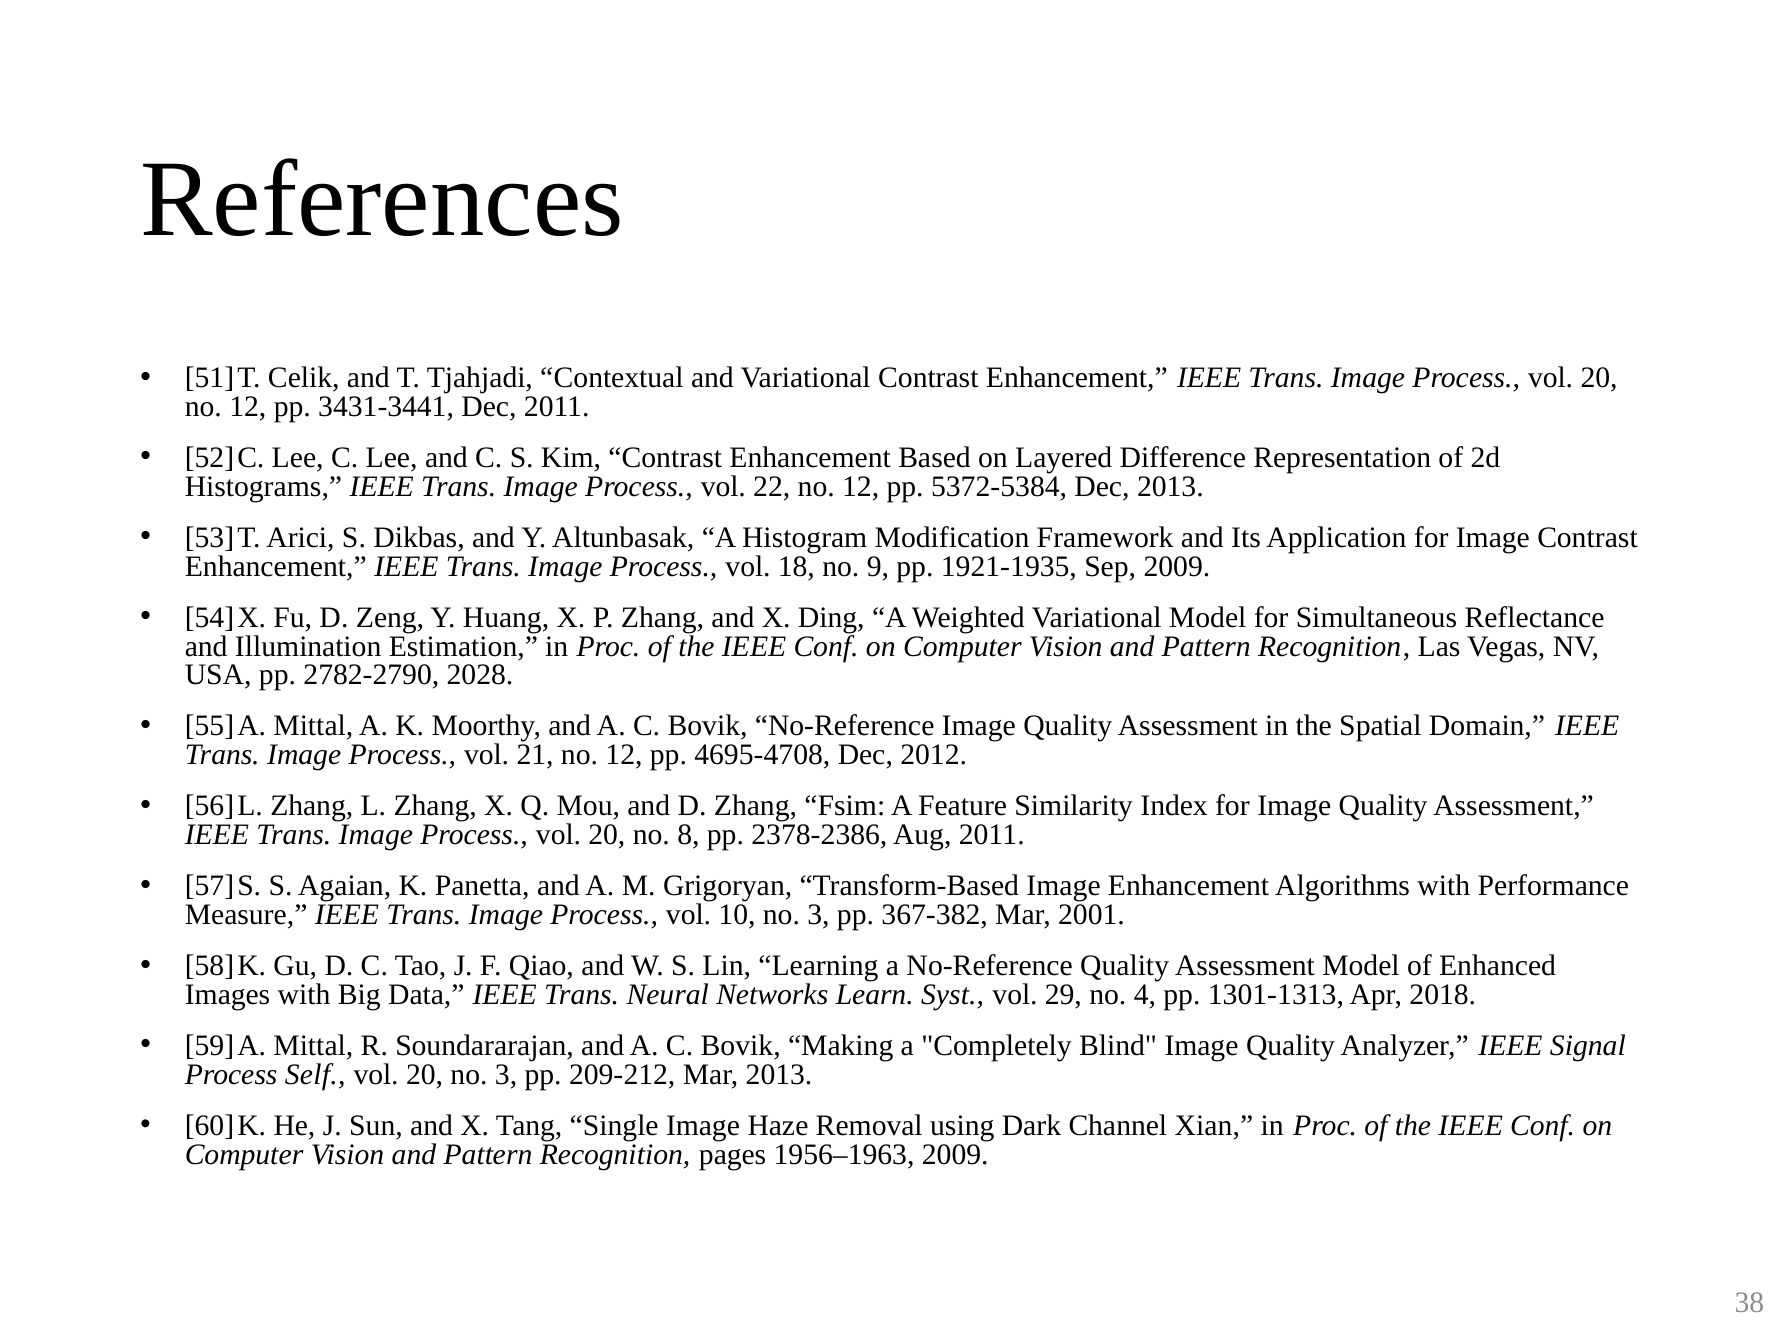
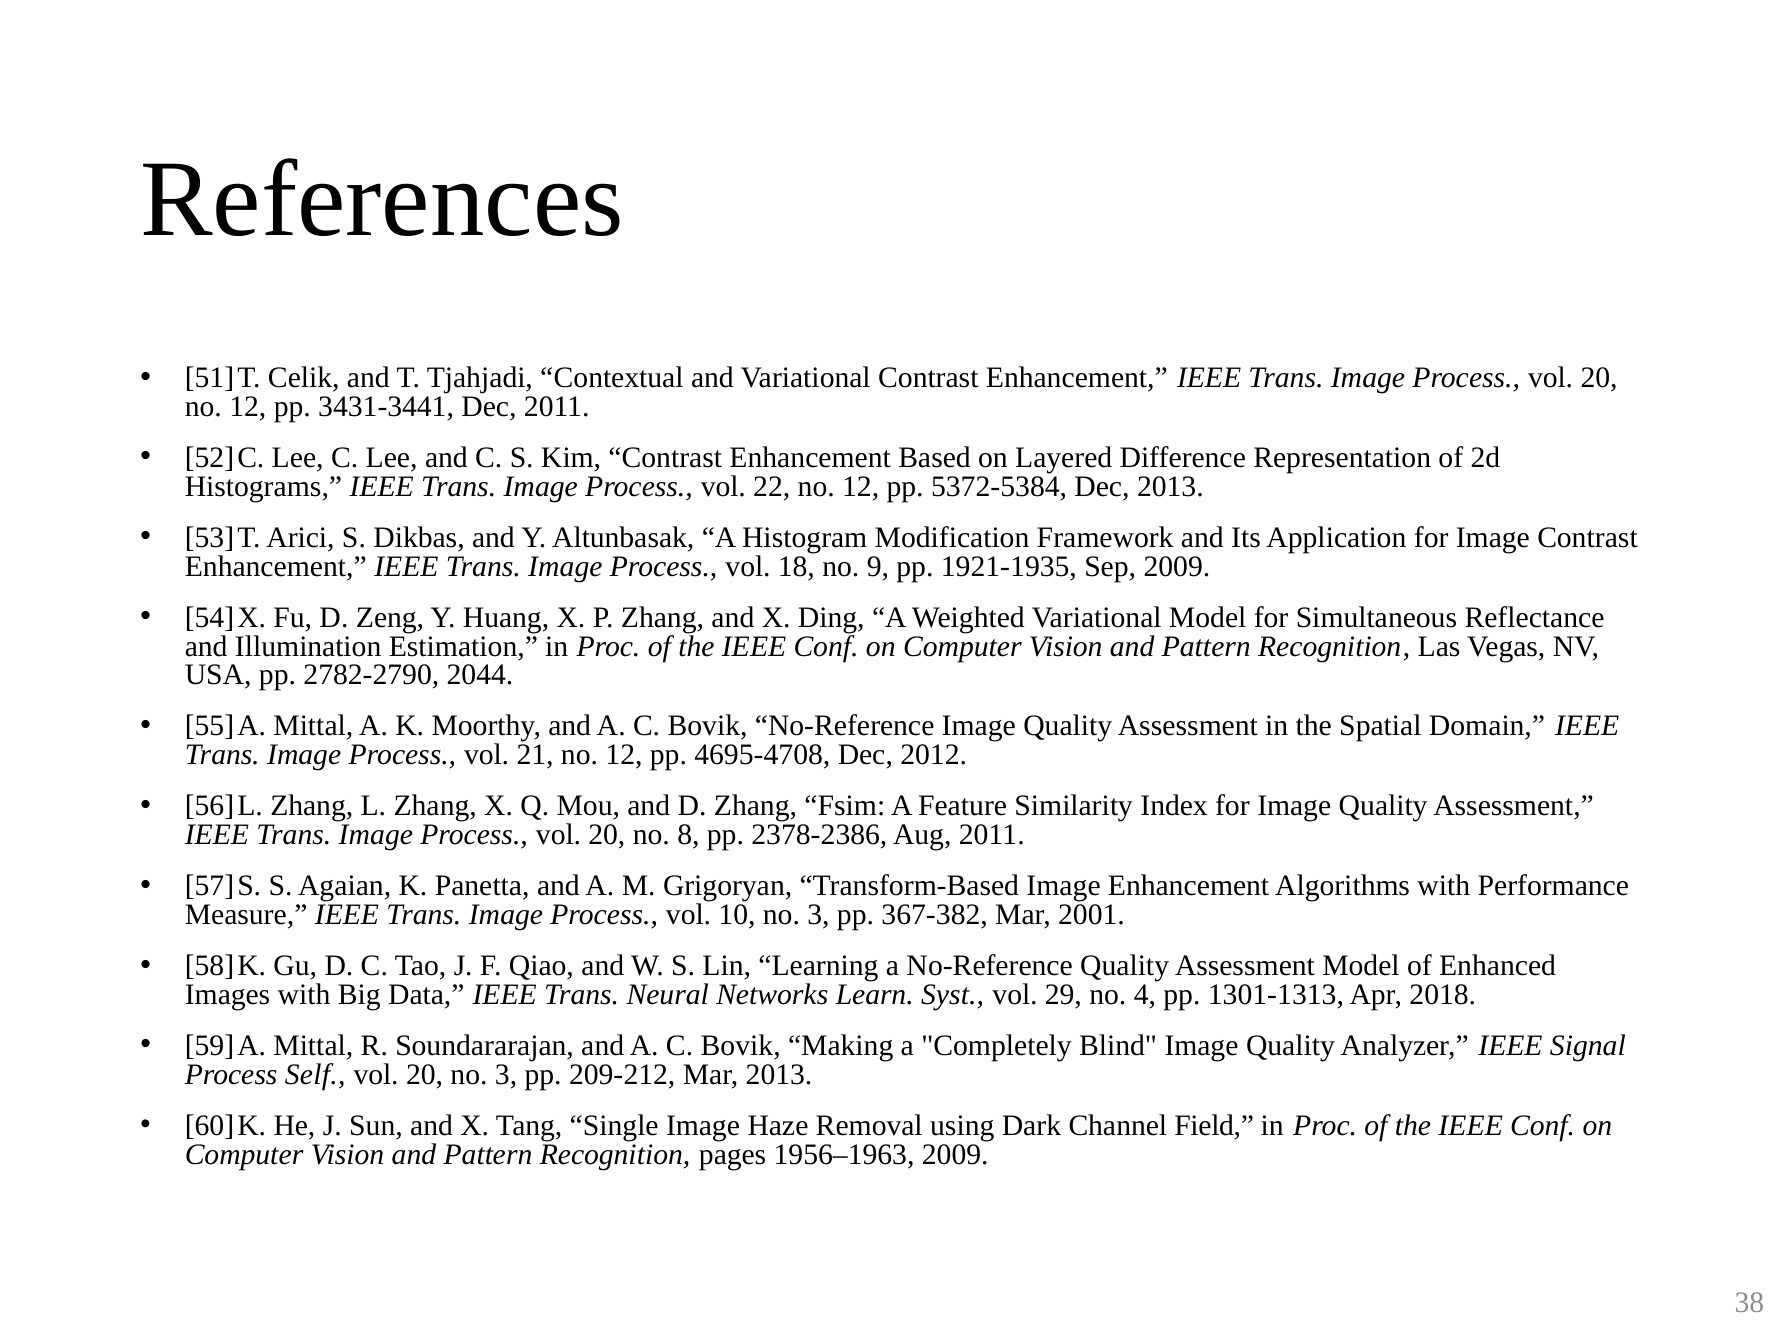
2028: 2028 -> 2044 (480, 675)
Xian: Xian -> Field (1214, 1126)
